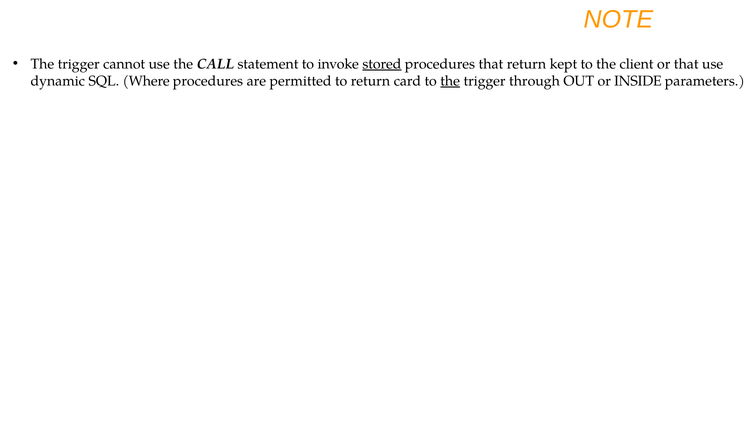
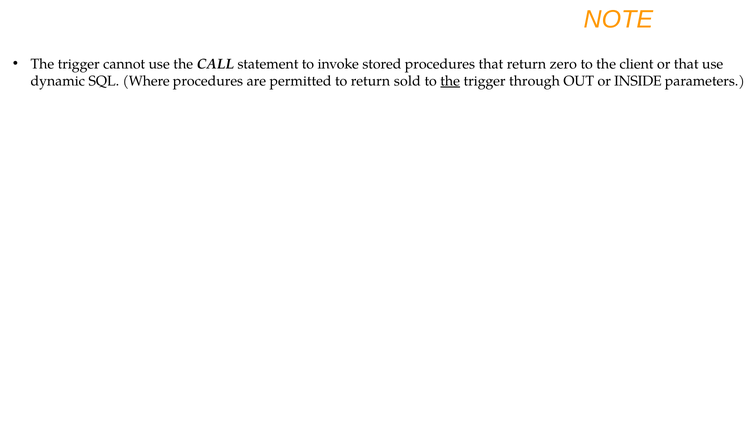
stored underline: present -> none (382, 64)
kept: kept -> zero (563, 64)
card: card -> sold (407, 81)
